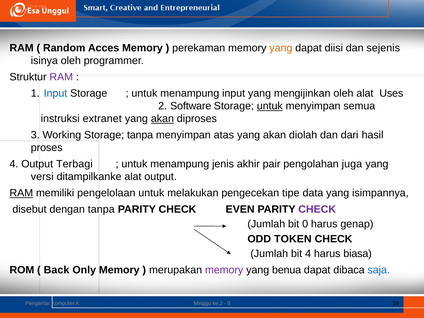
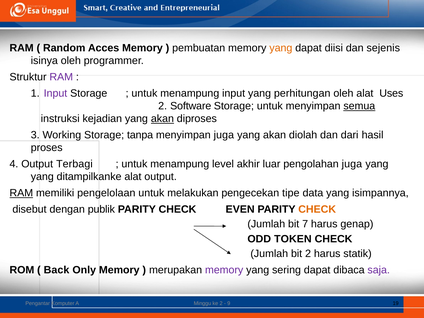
perekaman: perekaman -> pembuatan (199, 48)
Input colour: blue -> purple (55, 93)
mengijinkan: mengijinkan -> perhitungan (302, 93)
untuk underline: present -> none (270, 106)
semua underline: none -> present (359, 106)
extranet: extranet -> kejadian (102, 119)
menyimpan atas: atas -> juga (224, 135)
jenis: jenis -> level (223, 164)
pair: pair -> luar (272, 164)
versi: versi -> yang (42, 177)
dengan tanpa: tanpa -> publik (101, 209)
CHECK colour: purple -> orange (317, 209)
0: 0 -> 7 (305, 224)
bit 4: 4 -> 2 (308, 254)
biasa: biasa -> statik (358, 254)
benua: benua -> sering (287, 270)
saja colour: blue -> purple (379, 270)
